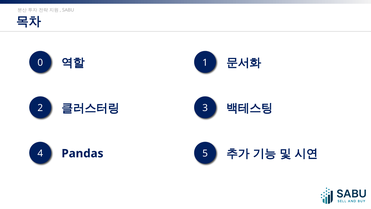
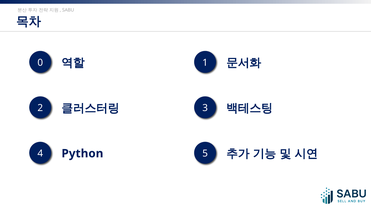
Pandas: Pandas -> Python (82, 153)
